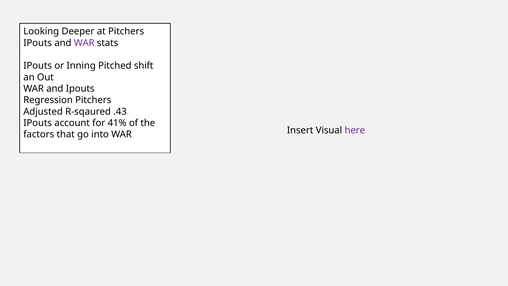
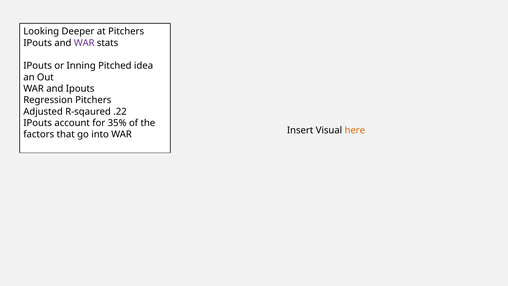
shift: shift -> idea (144, 66)
.43: .43 -> .22 (120, 112)
41%: 41% -> 35% (117, 123)
here colour: purple -> orange (355, 130)
